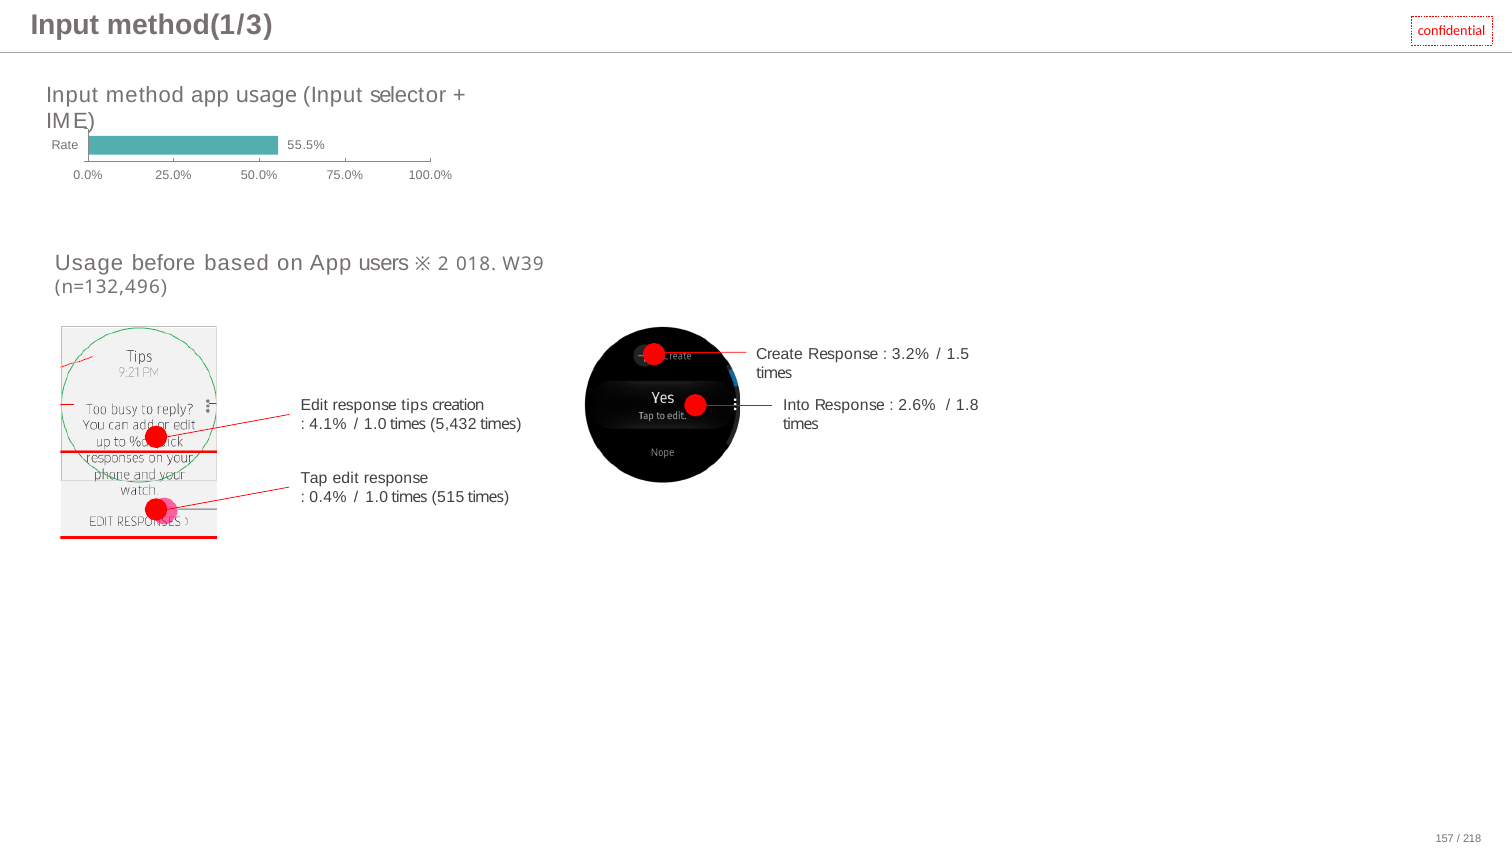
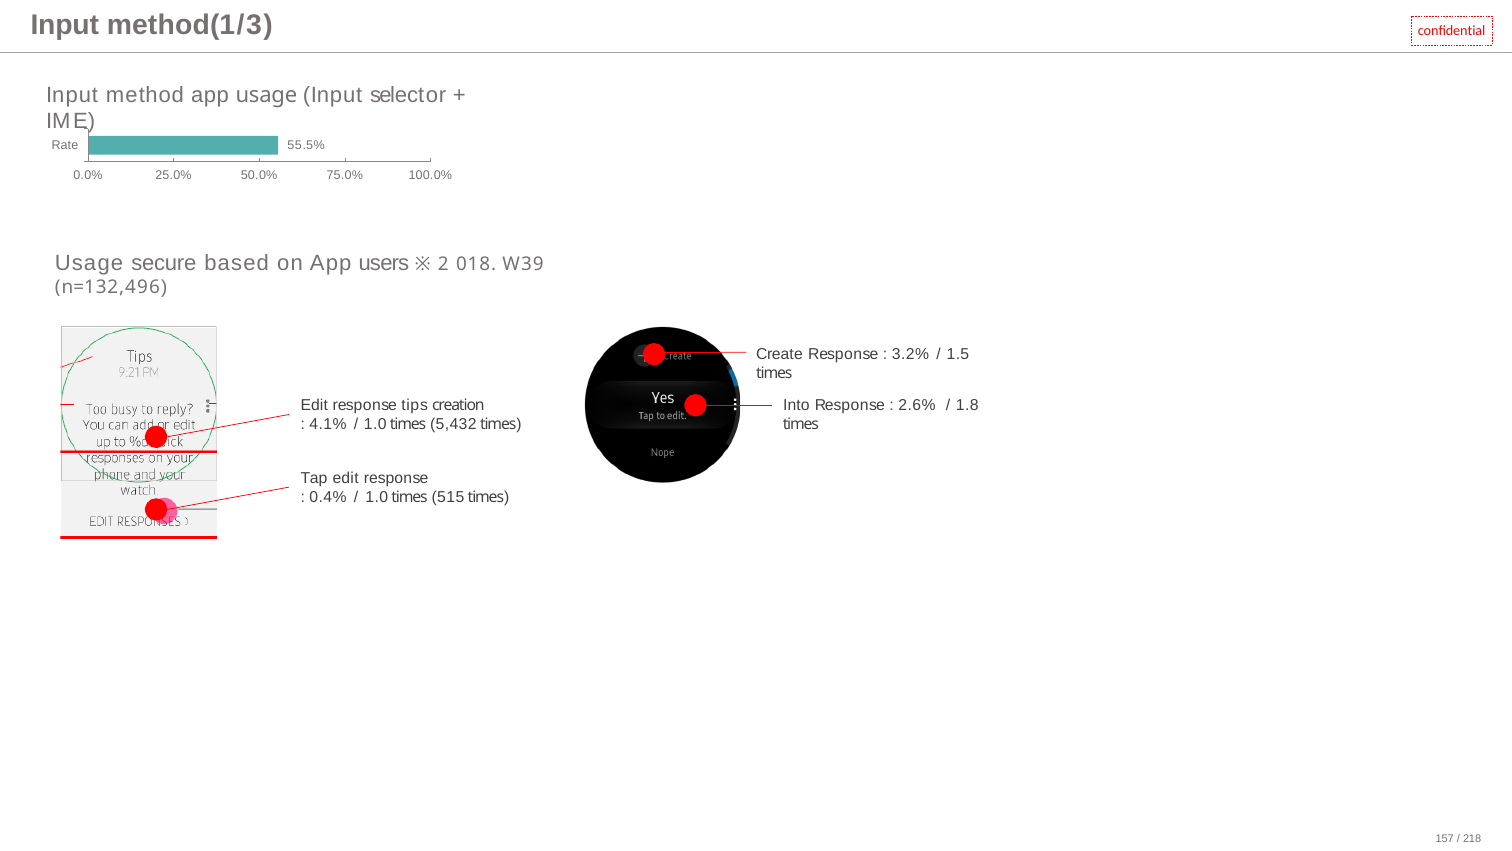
before: before -> secure (164, 263)
